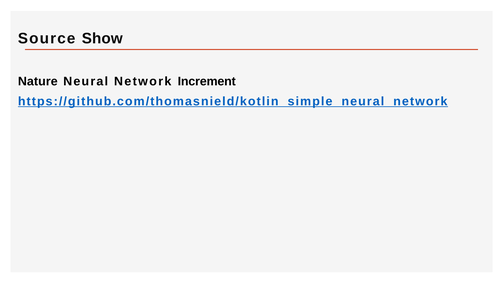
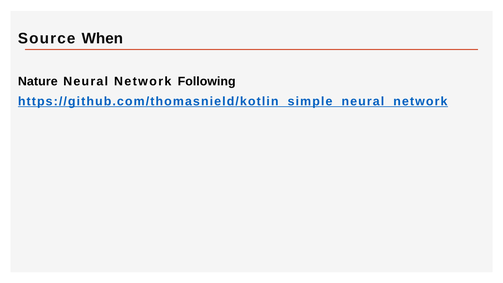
Show: Show -> When (102, 39)
Increment: Increment -> Following (207, 81)
